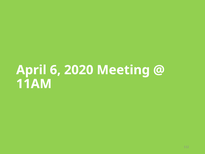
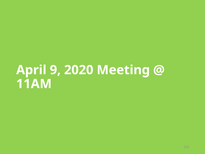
6: 6 -> 9 (55, 70)
